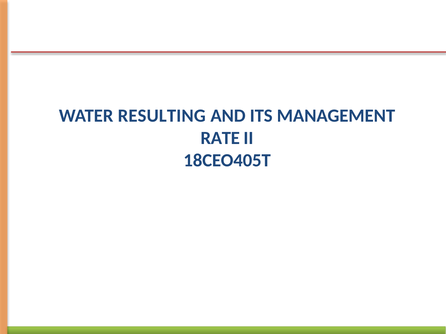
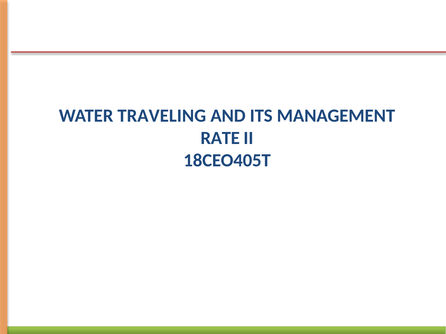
RESULTING: RESULTING -> TRAVELING (162, 116)
